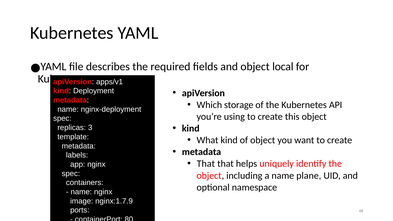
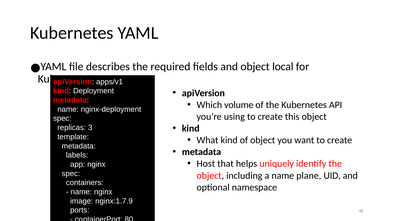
storage: storage -> volume (239, 105)
That: That -> Host (206, 164)
